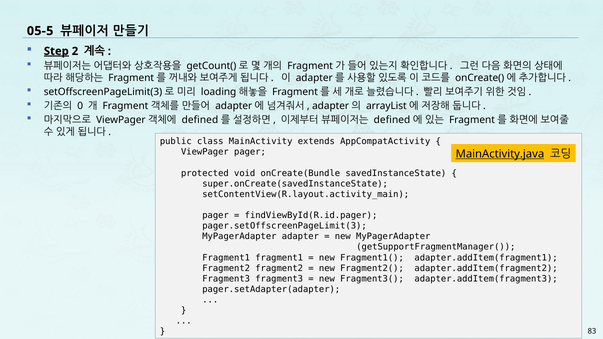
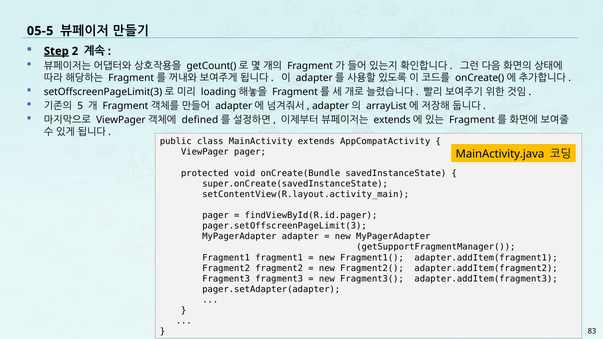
0: 0 -> 5 (80, 106)
defined: defined -> extends (392, 120)
MainActivity.java underline: present -> none (500, 154)
